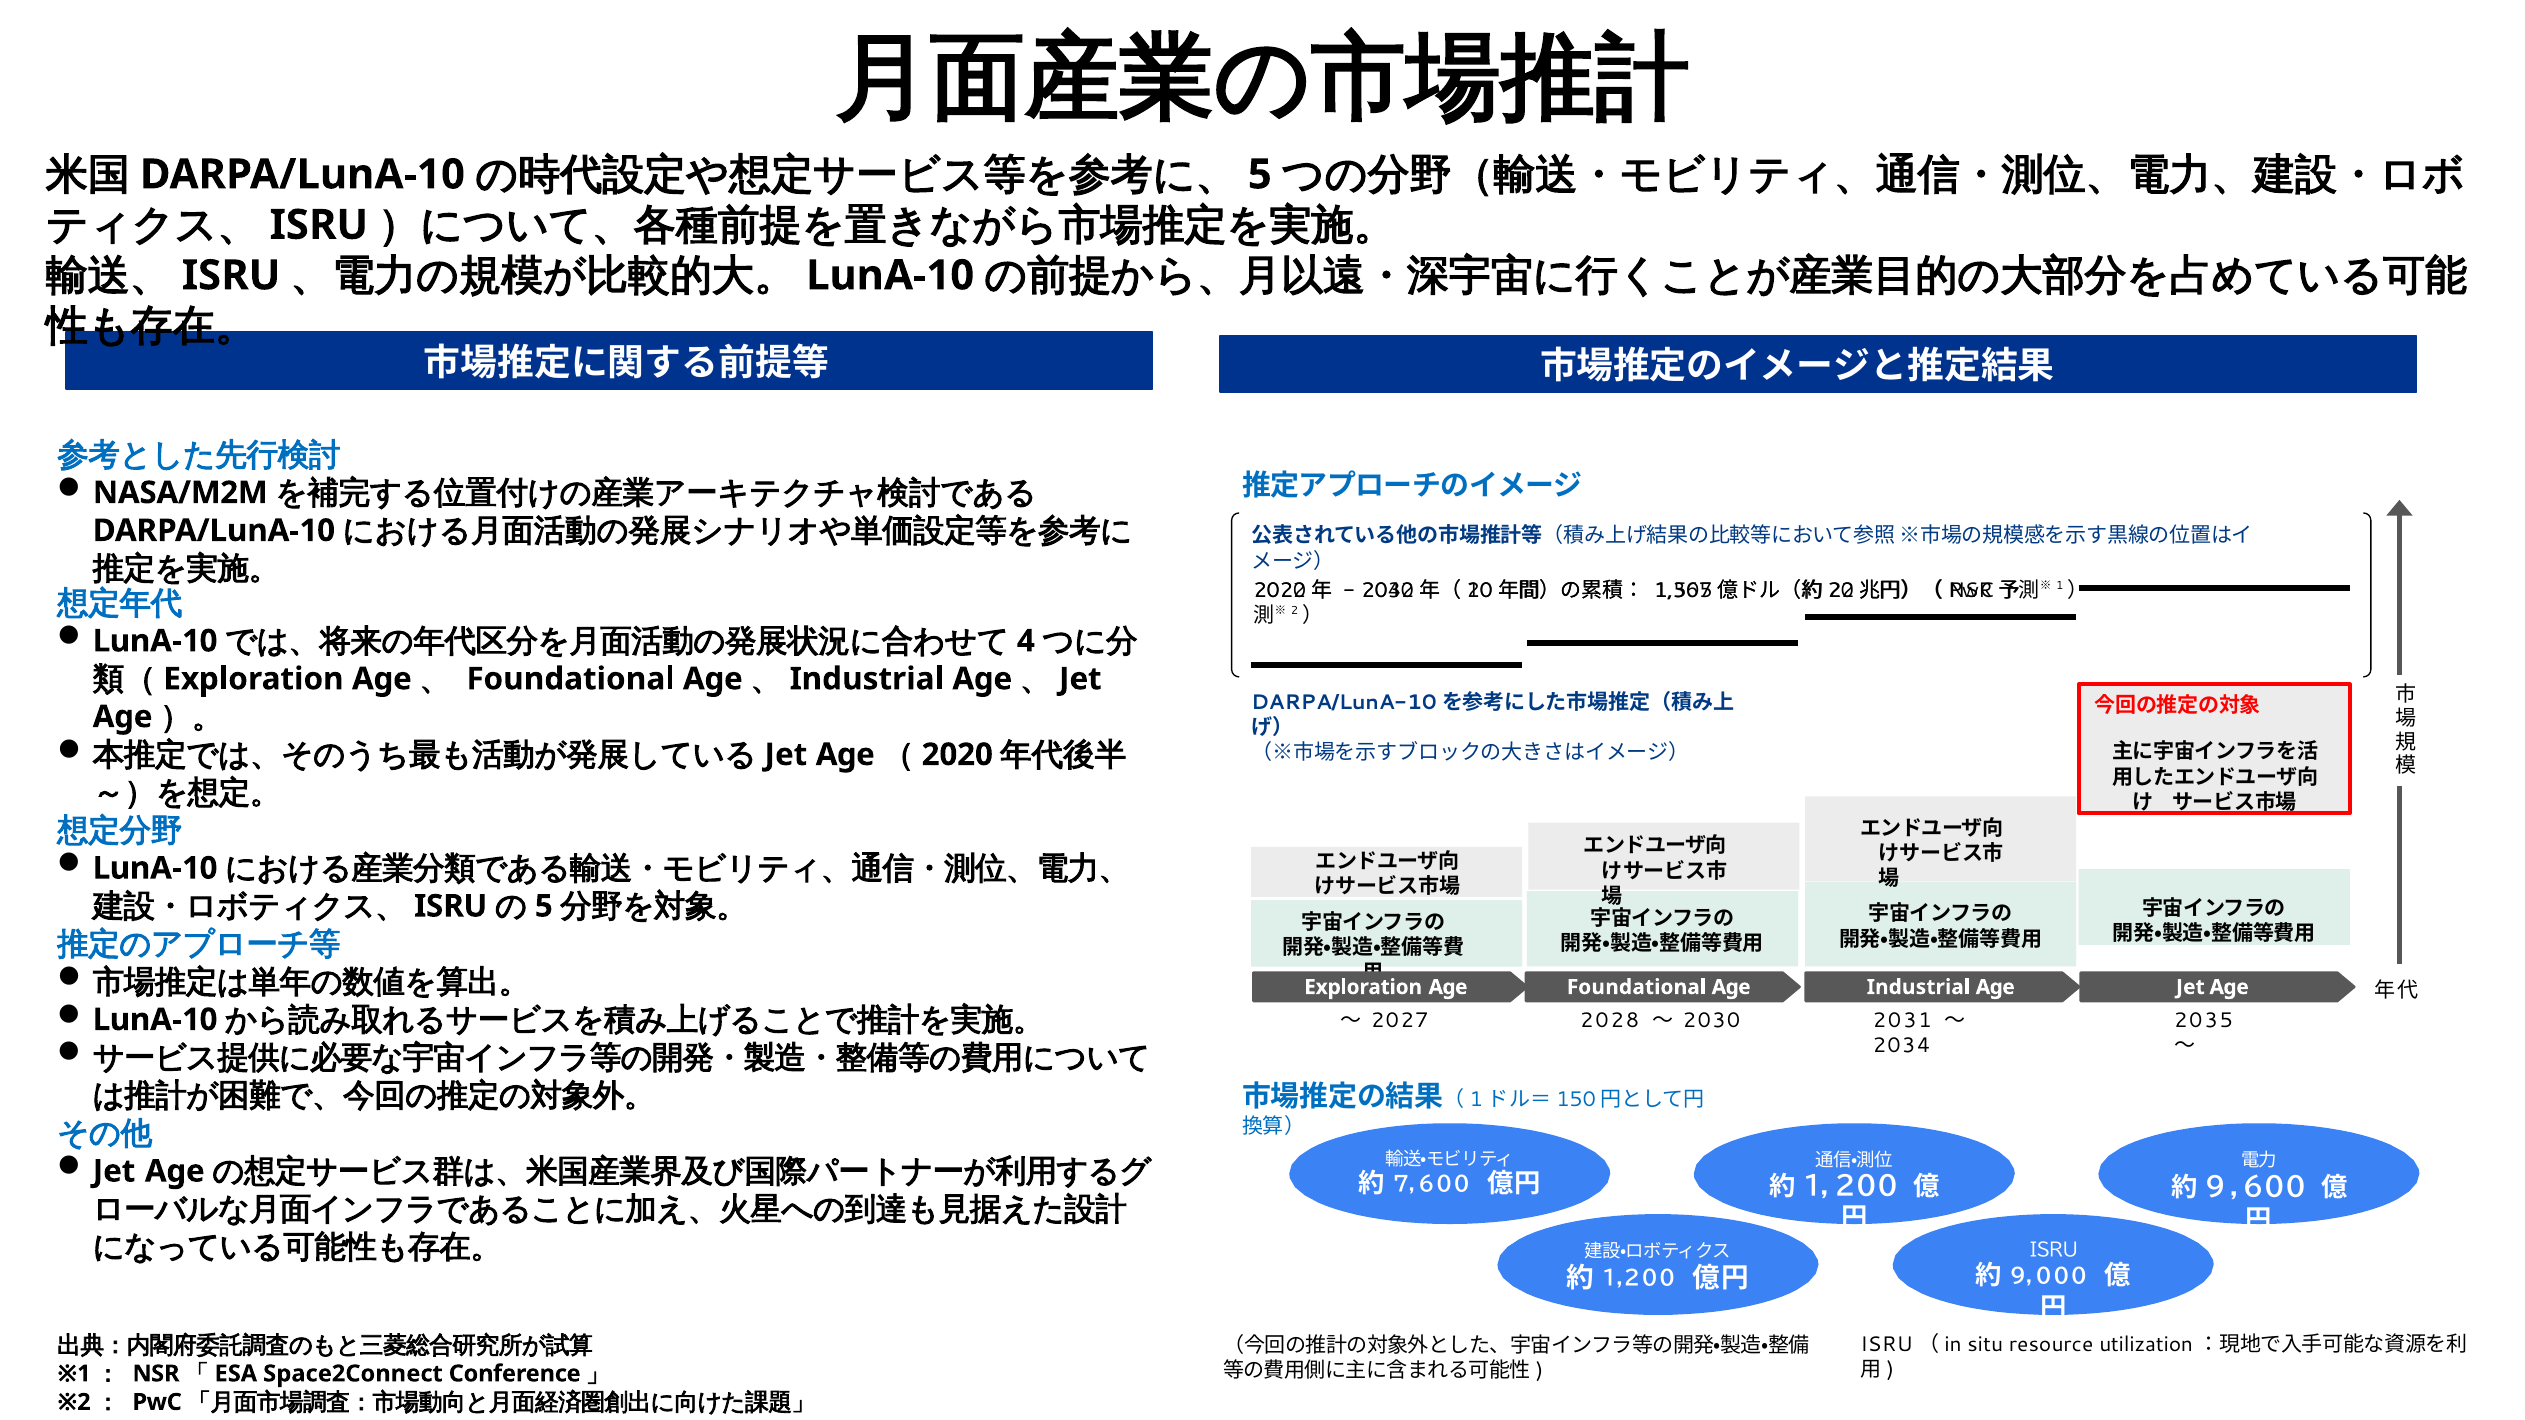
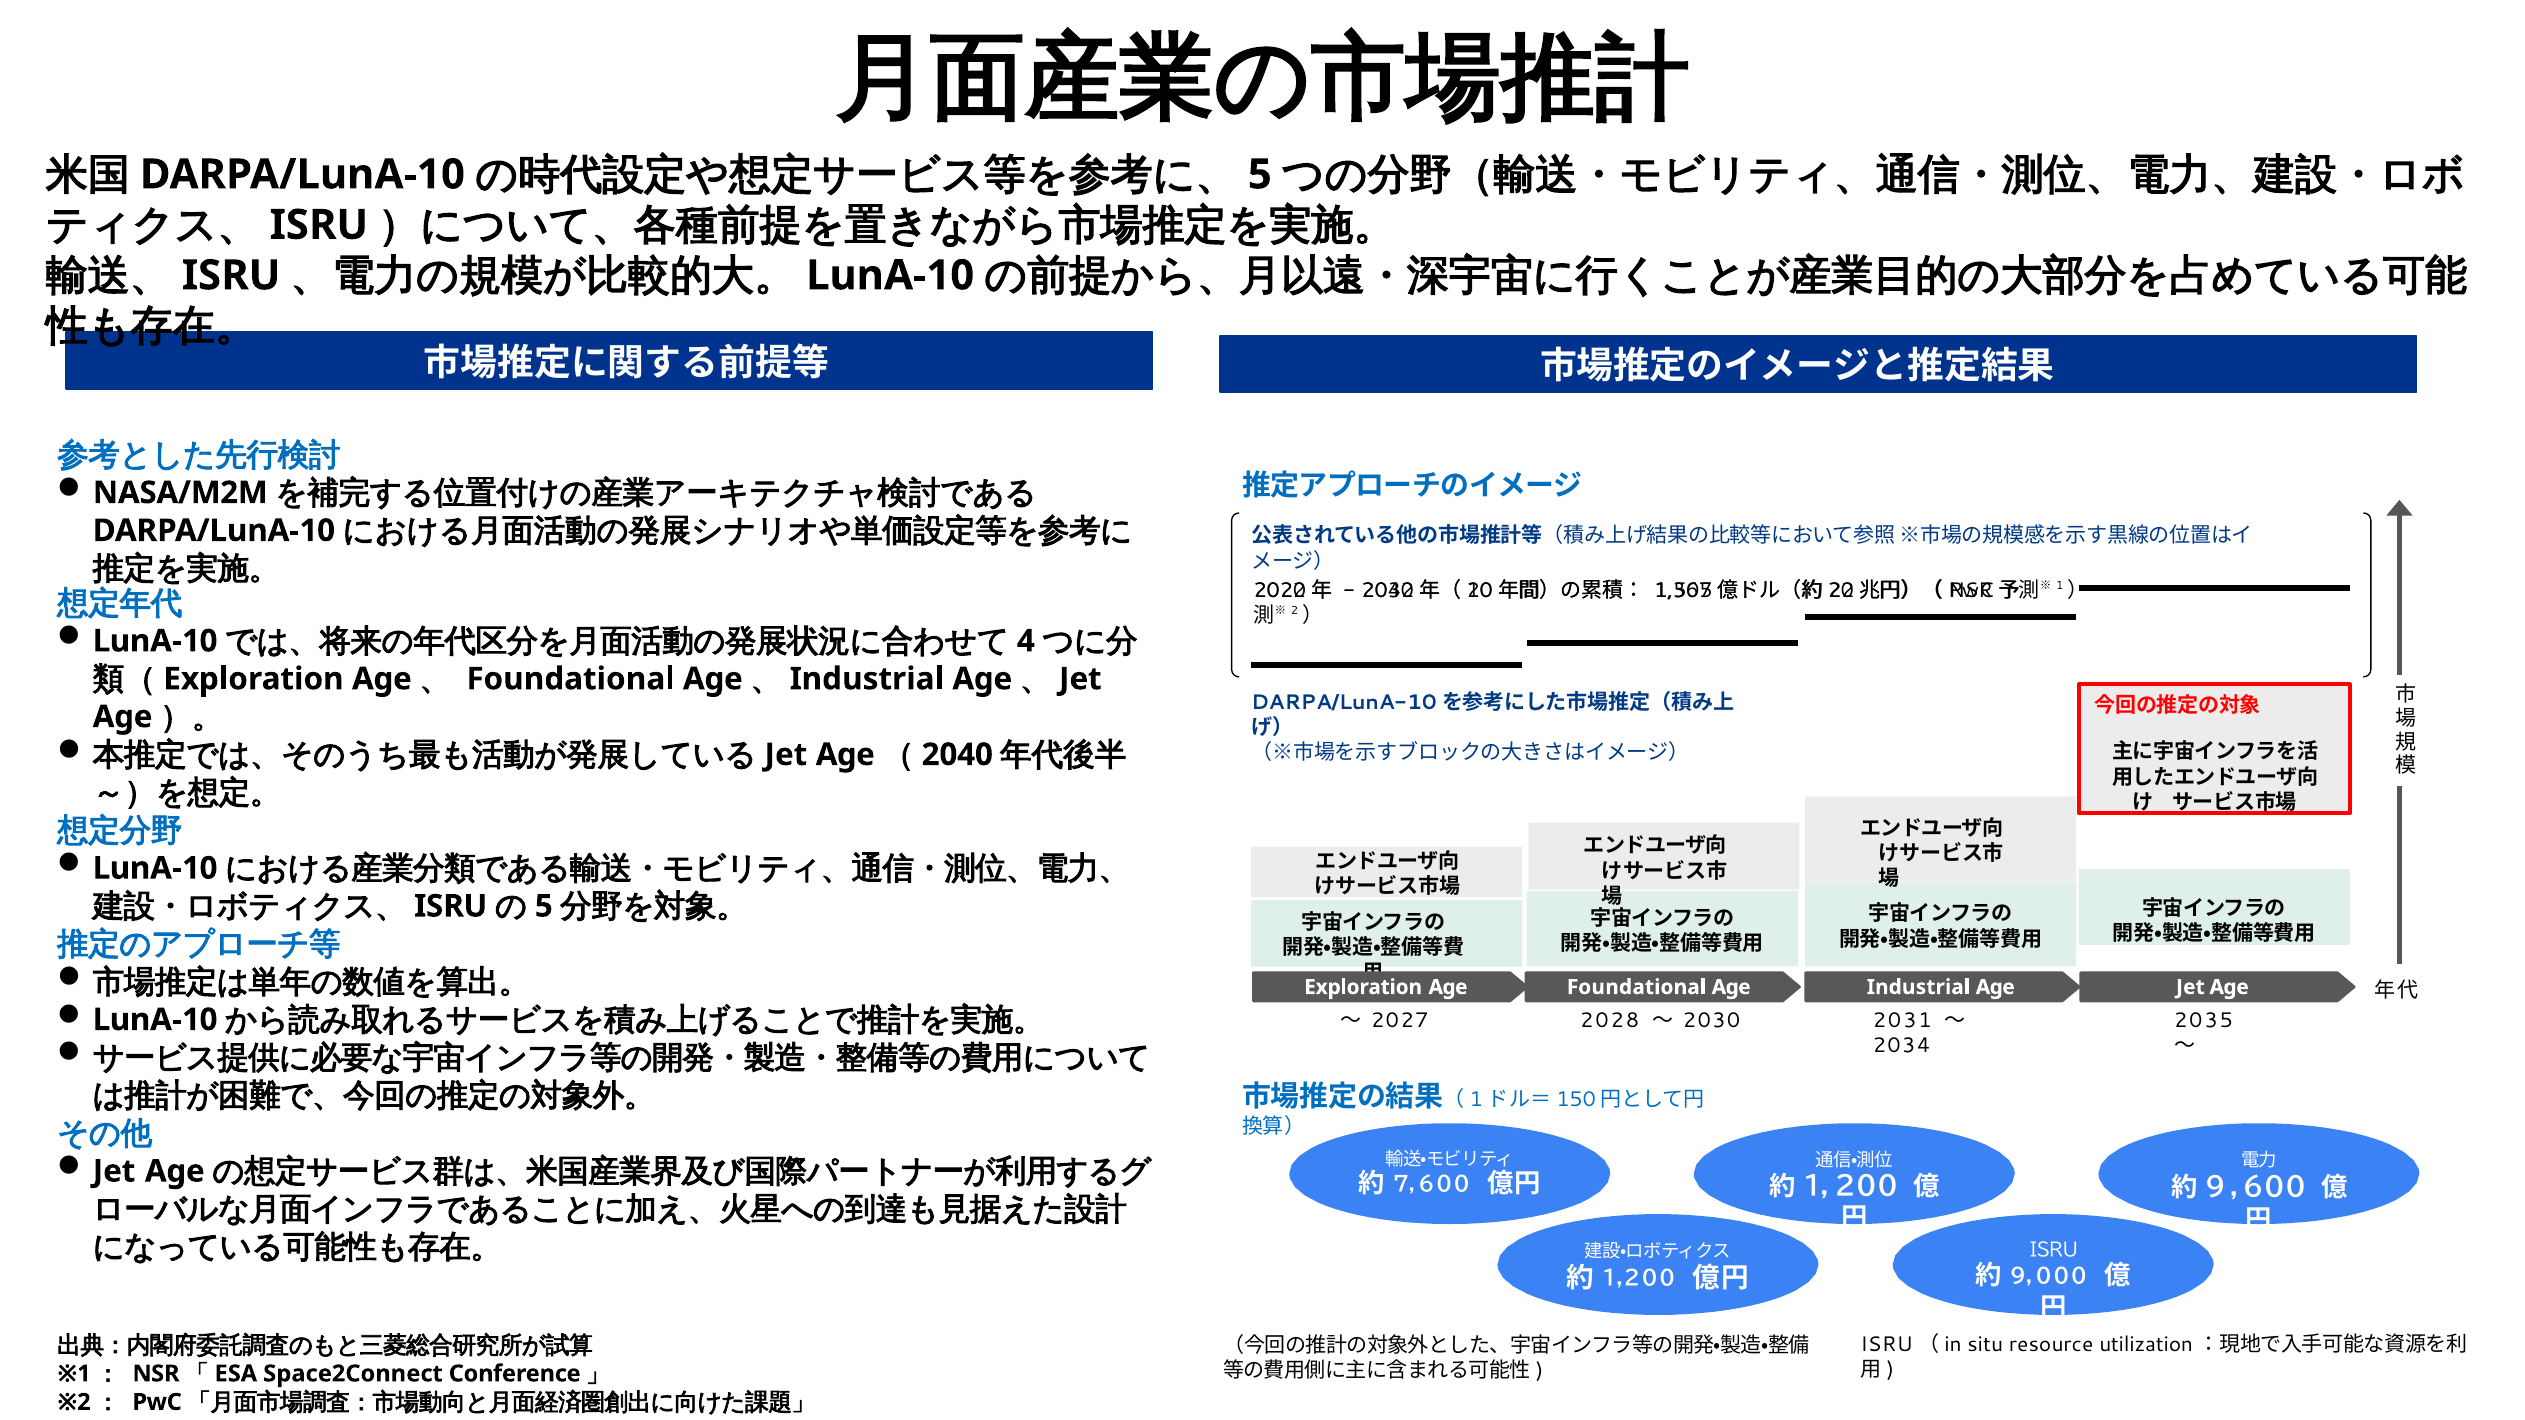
2020: 2020 -> 2040 (957, 755)
